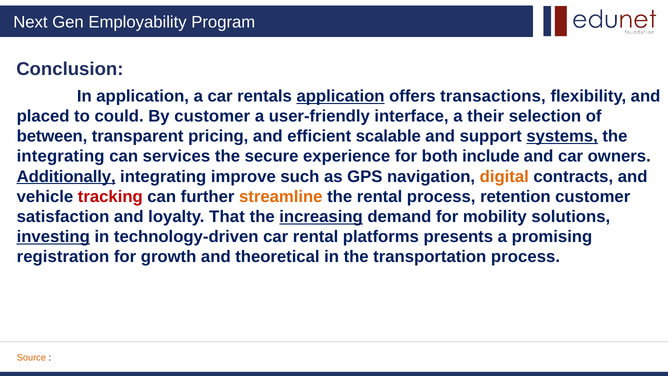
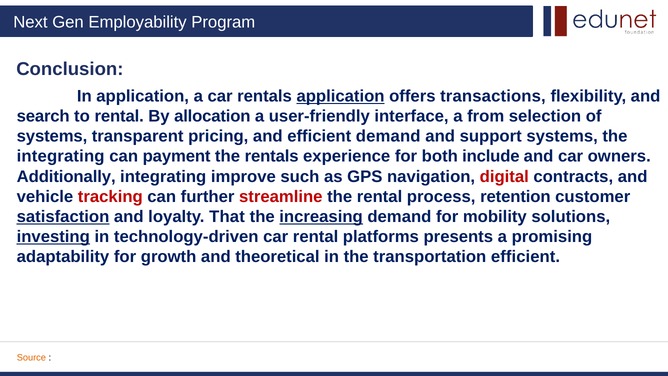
placed: placed -> search (43, 116)
to could: could -> rental (119, 116)
By customer: customer -> allocation (212, 116)
their: their -> from (486, 116)
between: between -> systems (52, 136)
efficient scalable: scalable -> demand (388, 136)
systems underline: present -> none (562, 136)
services: services -> payment (177, 156)
the secure: secure -> rentals (272, 156)
Additionally underline: present -> none (66, 176)
digital colour: orange -> red (504, 176)
streamline colour: orange -> red (281, 196)
satisfaction underline: none -> present (63, 216)
registration: registration -> adaptability (63, 257)
transportation process: process -> efficient (526, 257)
